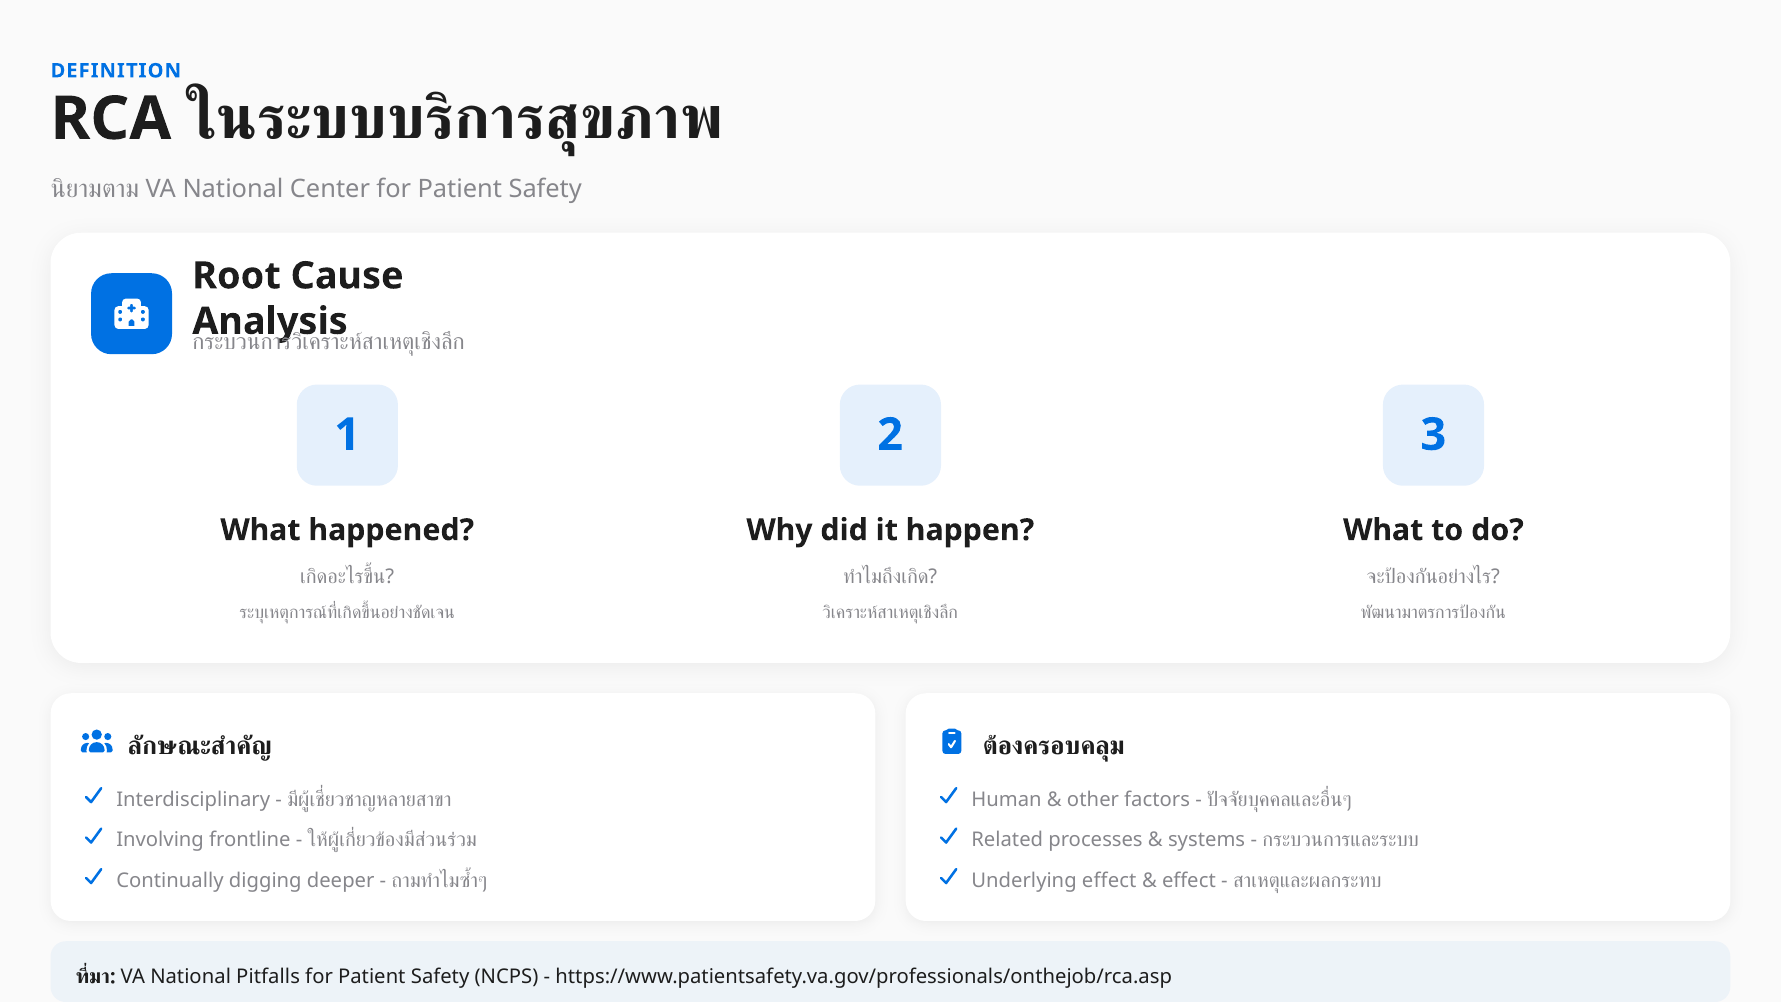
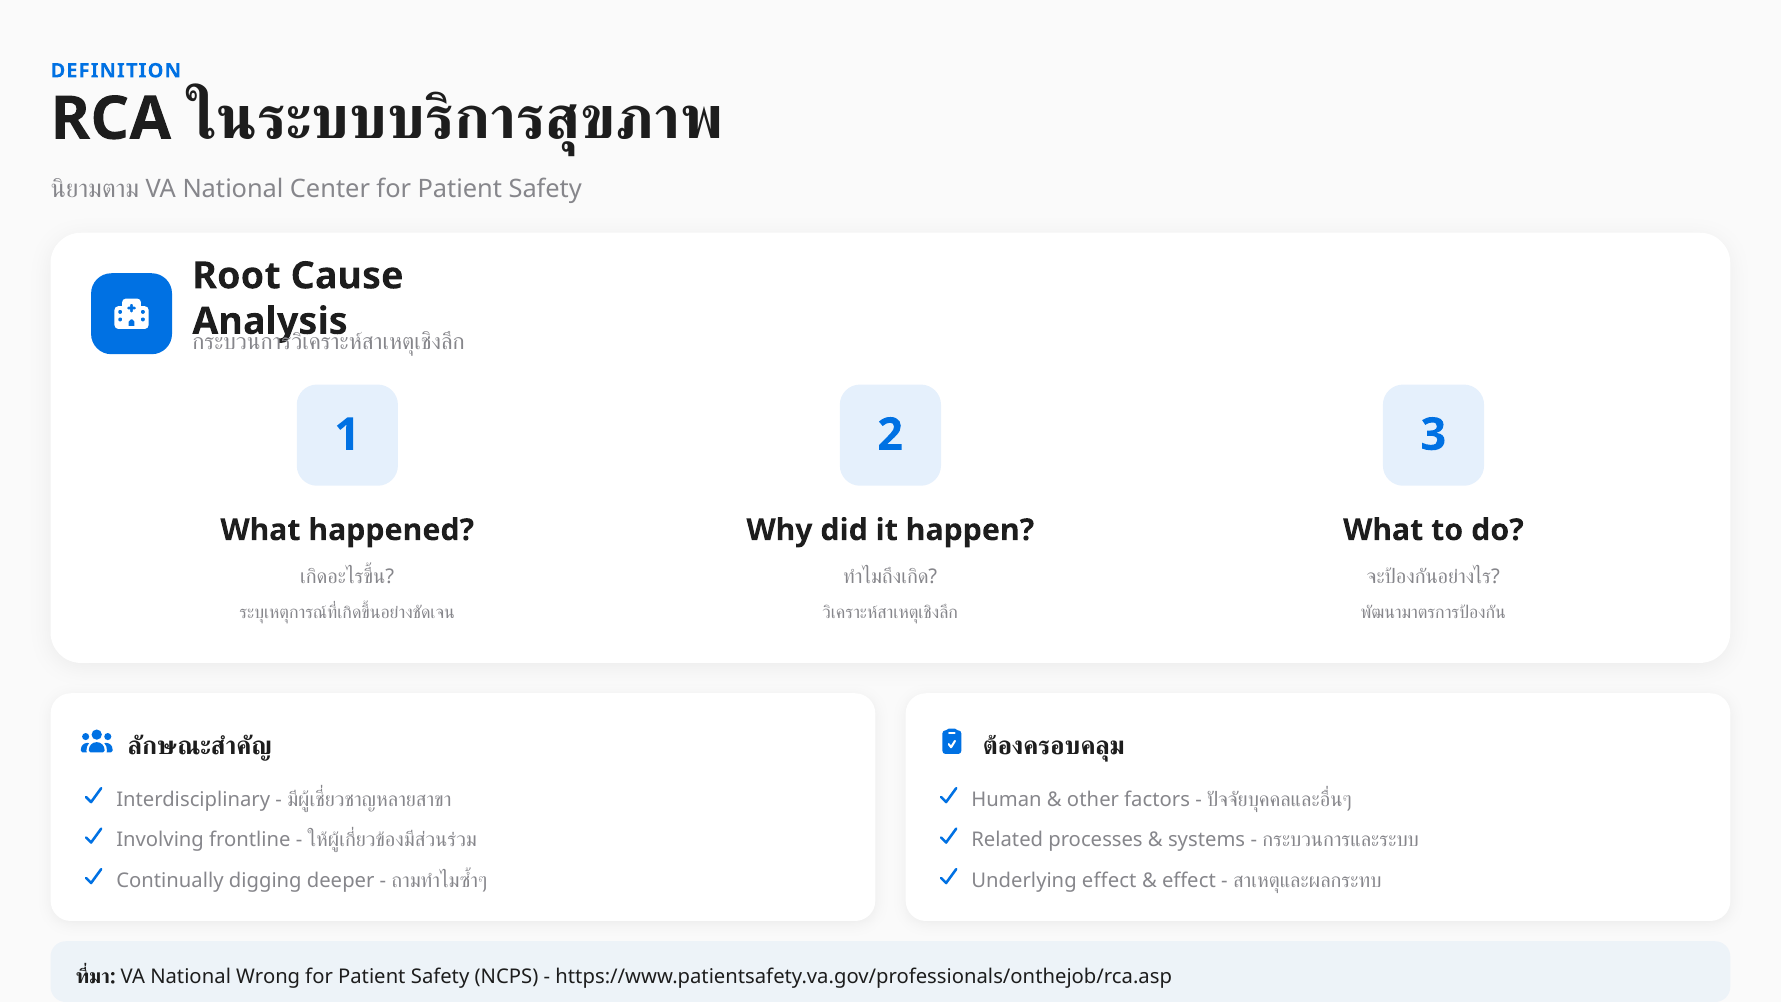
Pitfalls: Pitfalls -> Wrong (268, 976)
